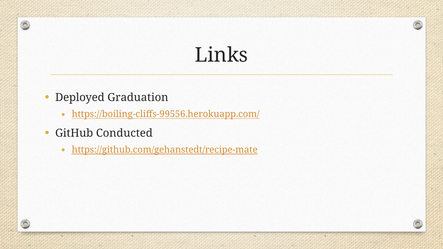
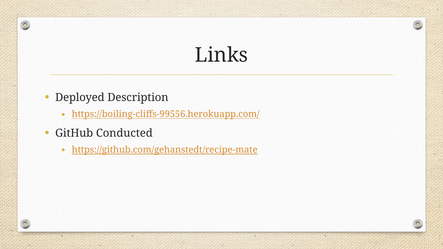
Graduation: Graduation -> Description (138, 98)
